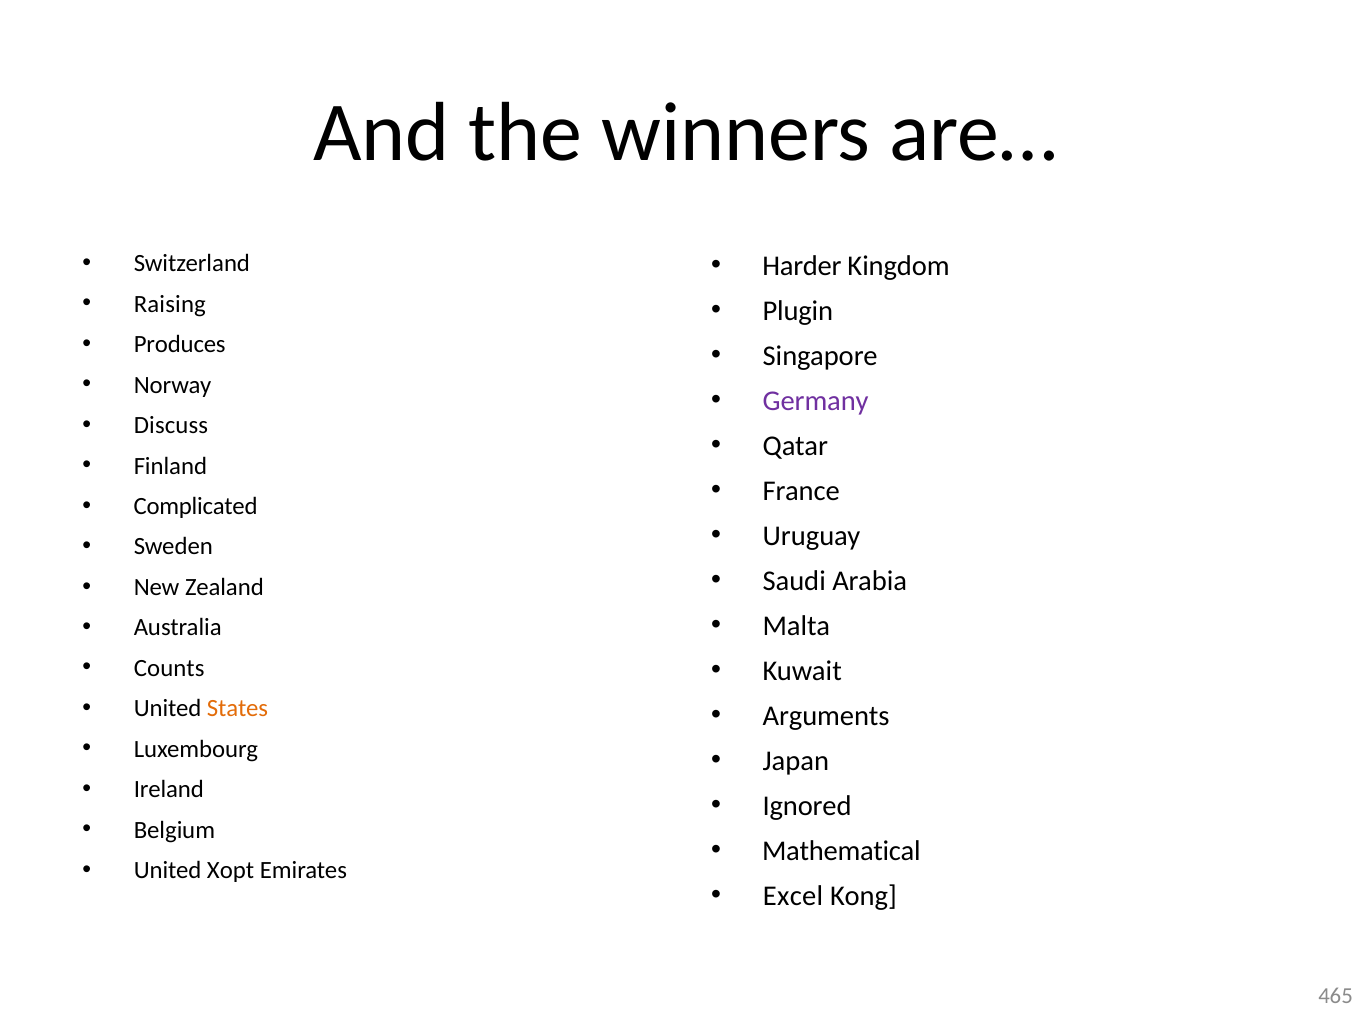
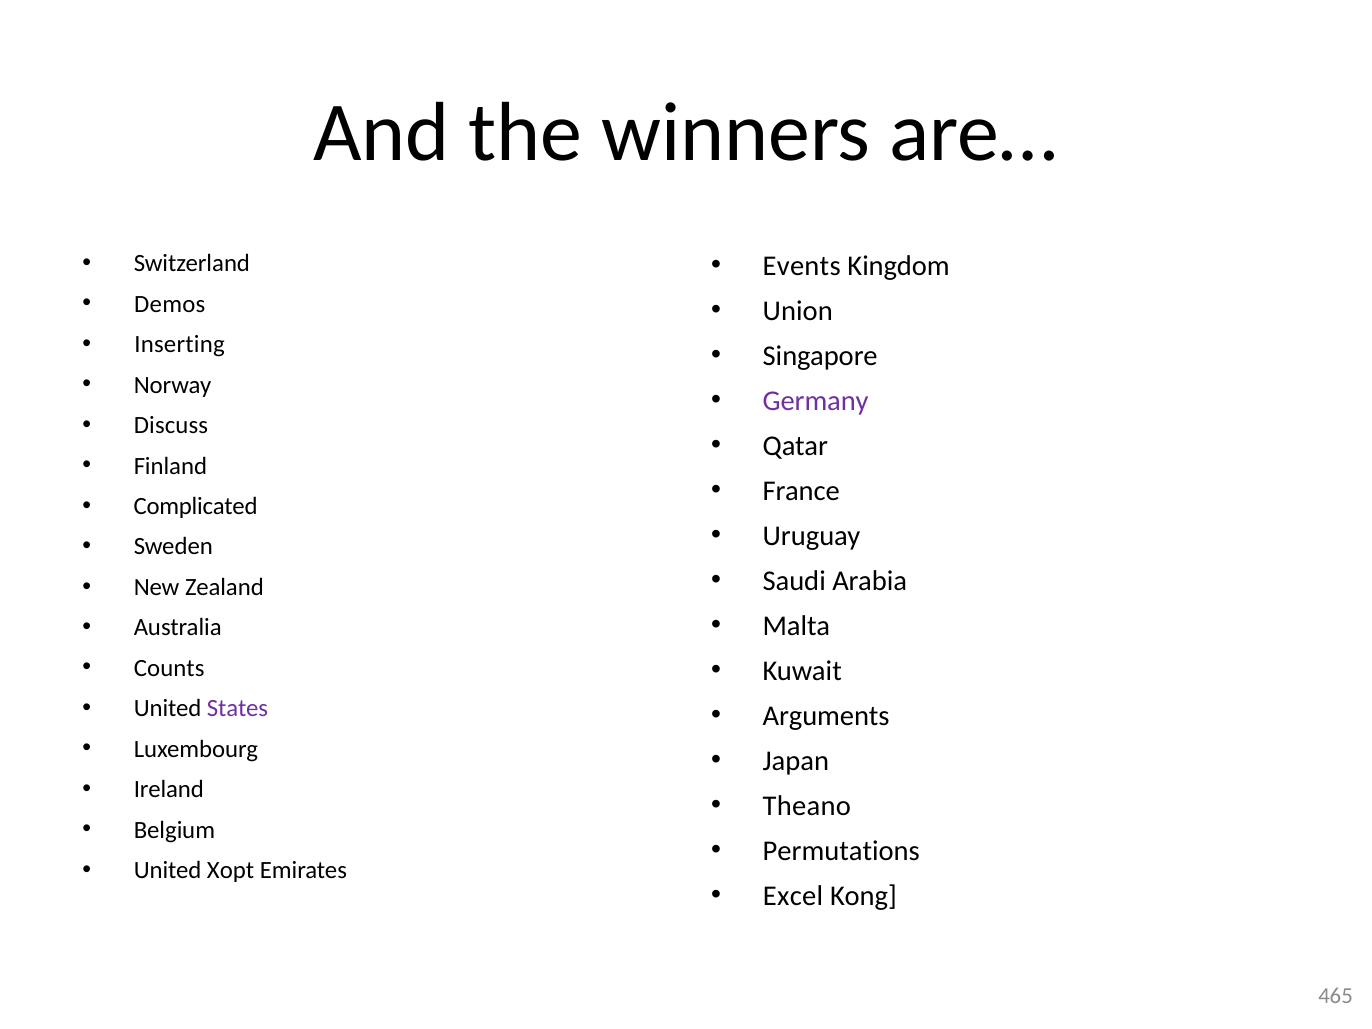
Harder: Harder -> Events (802, 266)
Raising: Raising -> Demos (170, 304)
Plugin: Plugin -> Union (798, 311)
Produces: Produces -> Inserting (180, 344)
States colour: orange -> purple (238, 709)
Ignored: Ignored -> Theano (807, 806)
Mathematical: Mathematical -> Permutations (841, 851)
